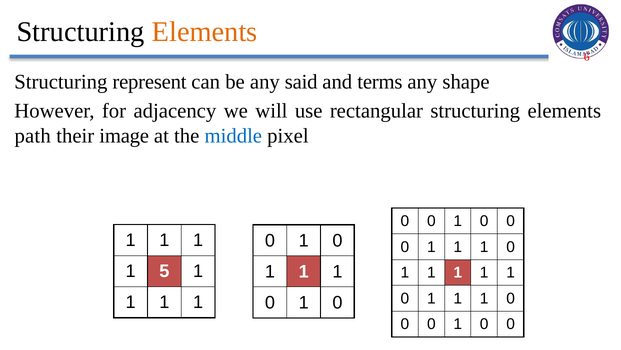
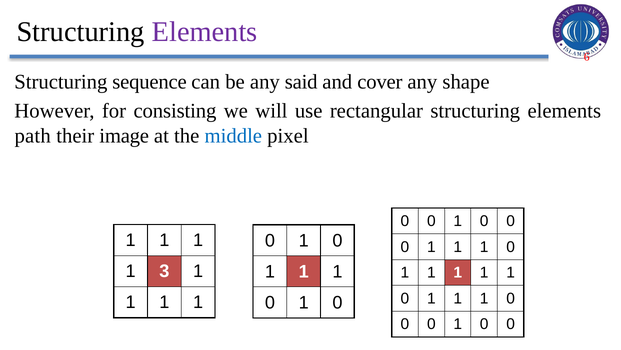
Elements colour: orange -> purple (205, 32)
represent: represent -> sequence (150, 82)
terms: terms -> cover (380, 82)
adjacency: adjacency -> consisting (175, 111)
5: 5 -> 3 (164, 271)
